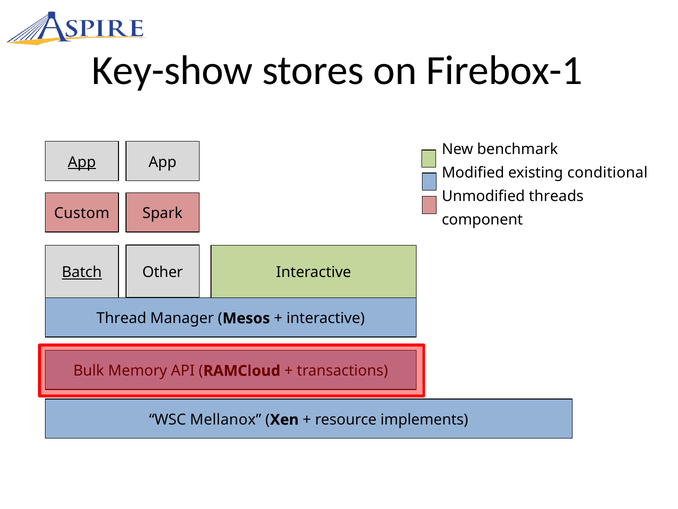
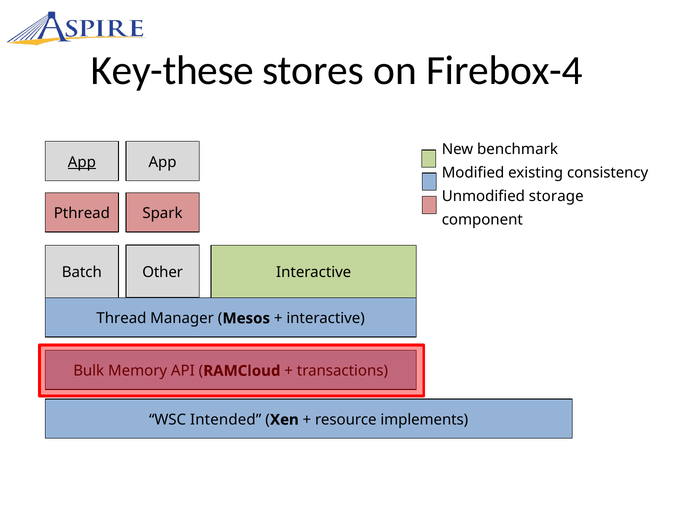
Key-show: Key-show -> Key-these (172, 71)
Firebox-1: Firebox-1 -> Firebox-4 (504, 71)
conditional: conditional -> consistency (608, 172)
threads: threads -> storage (556, 196)
Custom: Custom -> Pthread (82, 213)
Batch underline: present -> none (82, 272)
Mellanox: Mellanox -> Intended (226, 419)
